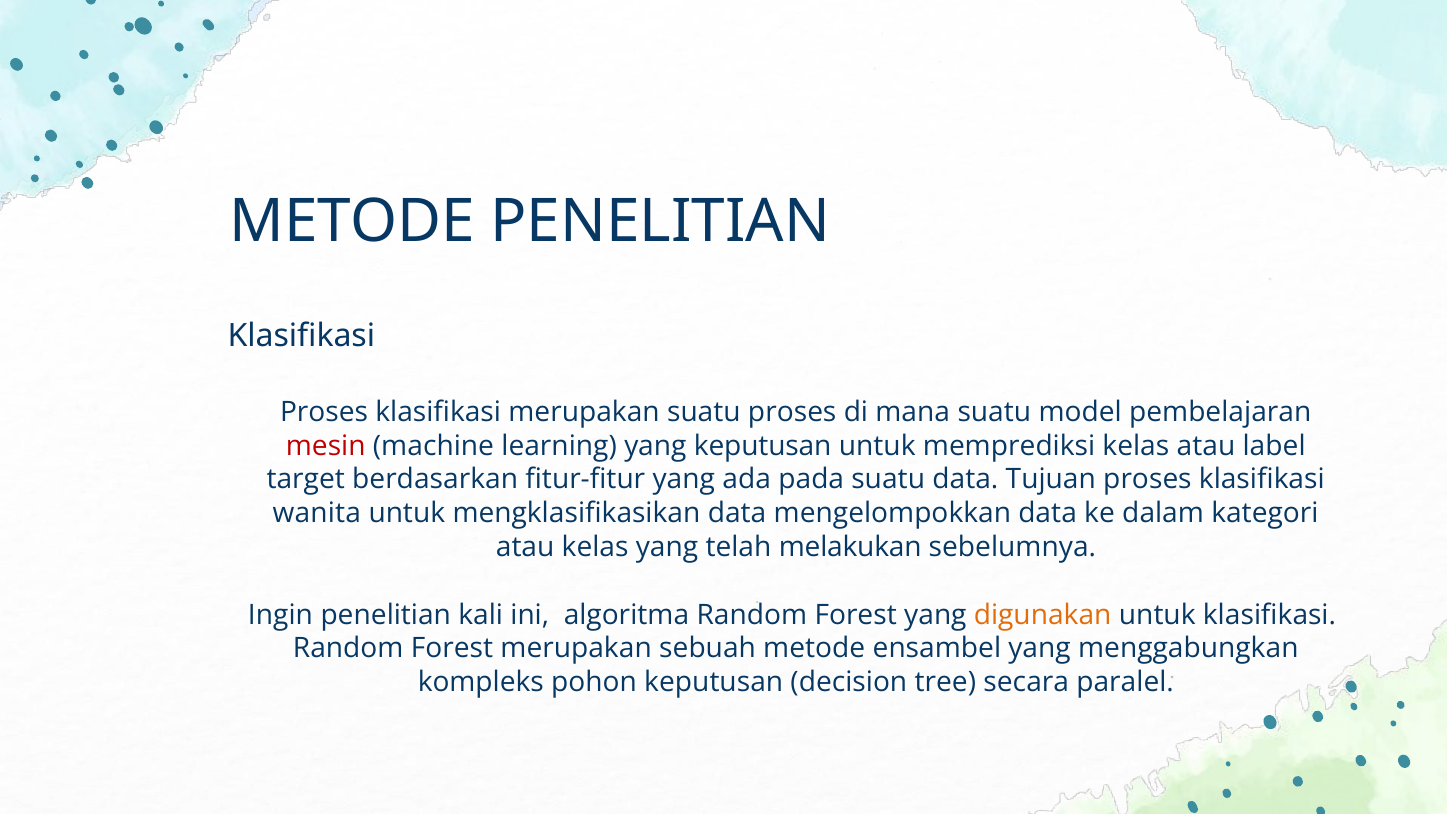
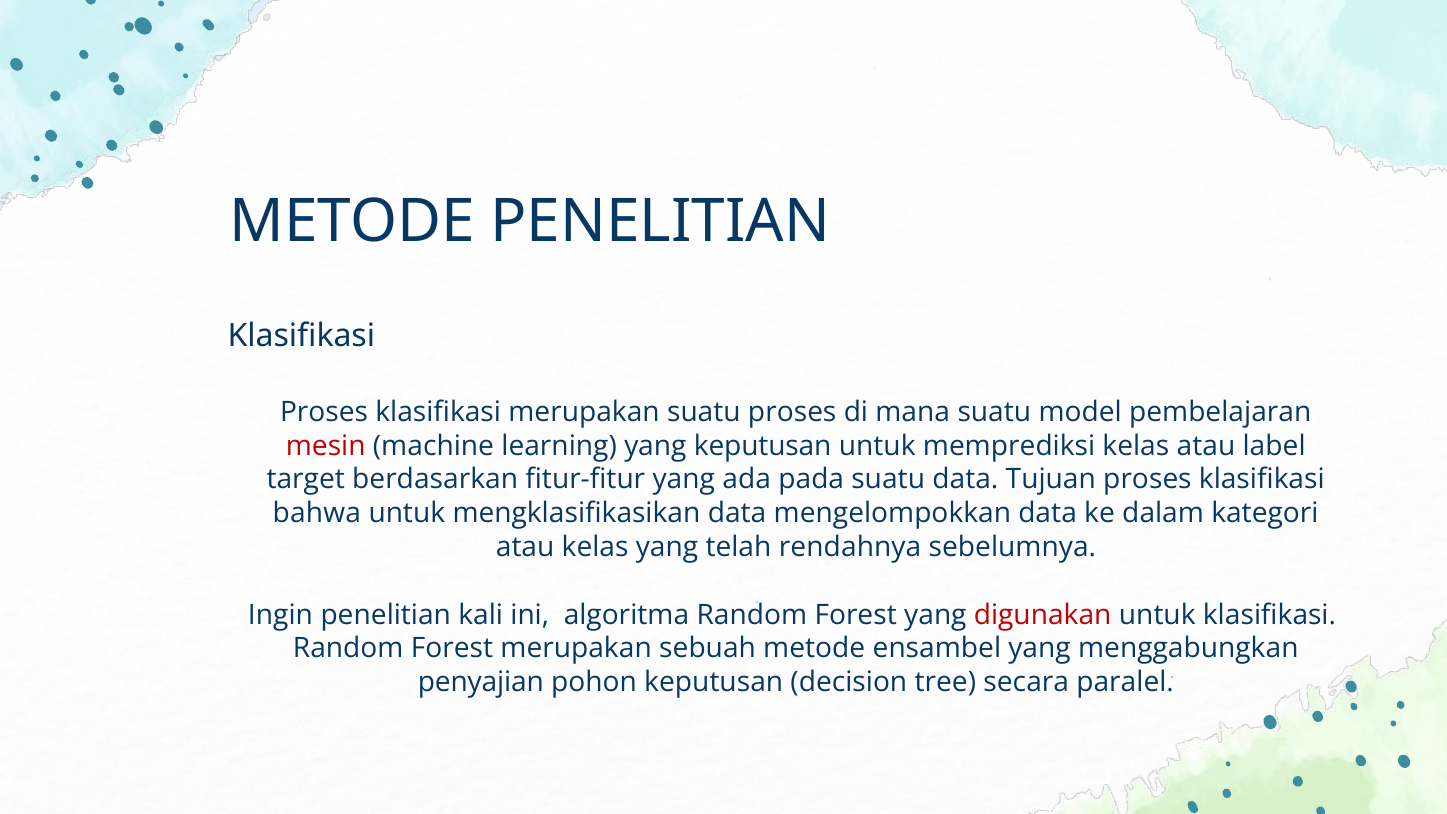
wanita: wanita -> bahwa (317, 513)
melakukan: melakukan -> rendahnya (850, 547)
digunakan colour: orange -> red (1043, 615)
kompleks: kompleks -> penyajian (481, 682)
